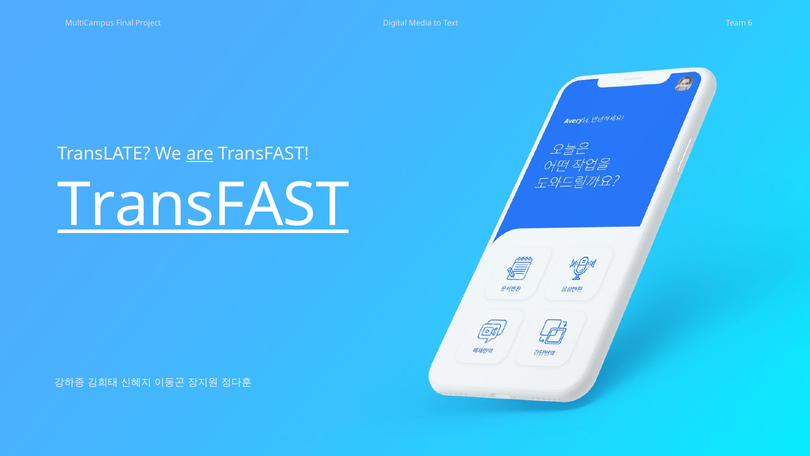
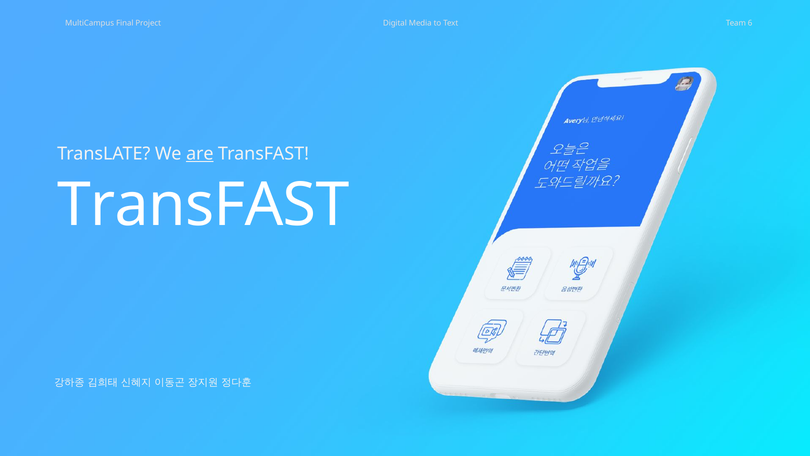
TransFAST underline: present -> none (203, 205)
